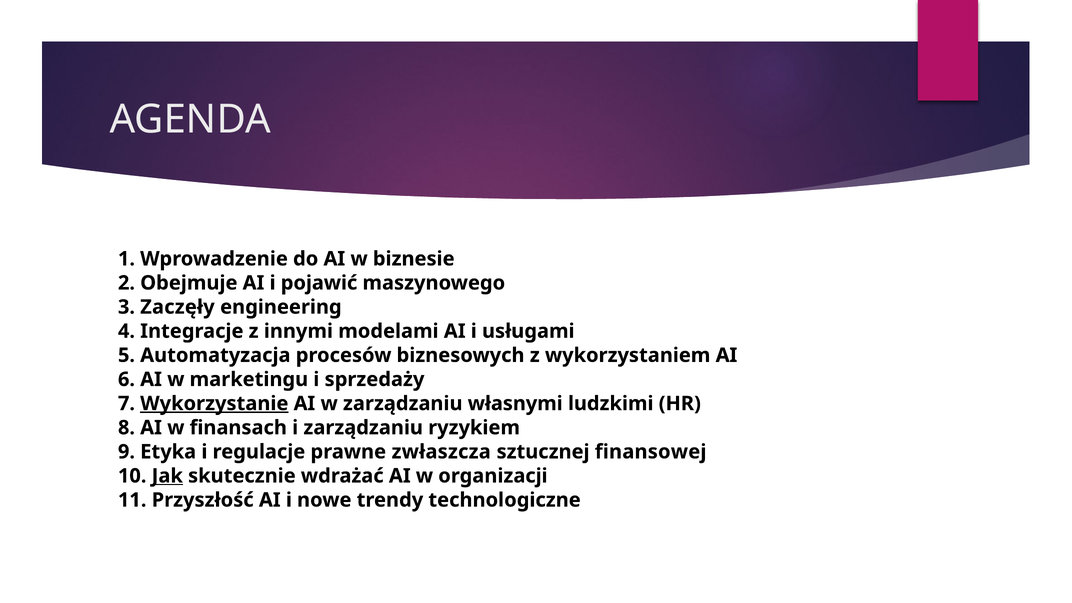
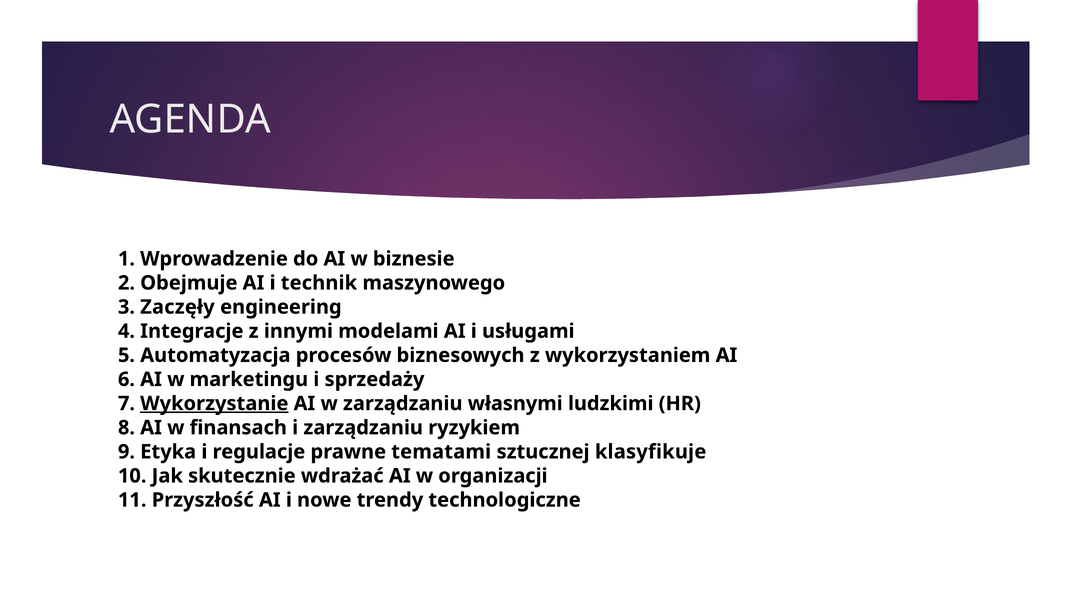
pojawić: pojawić -> technik (319, 283)
zwłaszcza: zwłaszcza -> tematami (441, 452)
finansowej: finansowej -> klasyfikuje (651, 452)
Jak underline: present -> none (167, 476)
